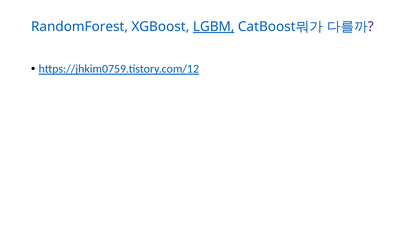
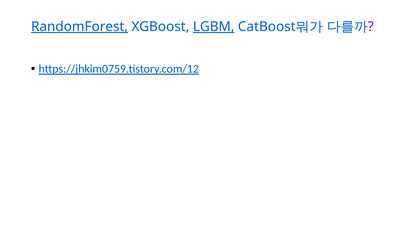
RandomForest underline: none -> present (80, 27)
